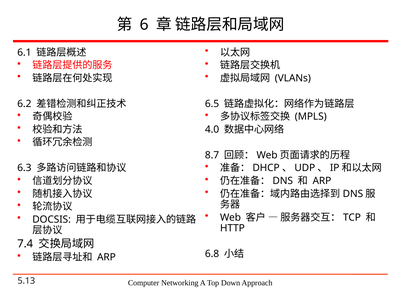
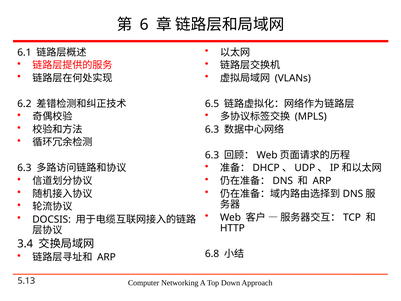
4.0: 4.0 -> 6.3 (212, 129)
8.7: 8.7 -> 6.3 (212, 155)
7.4: 7.4 -> 3.4 (25, 244)
